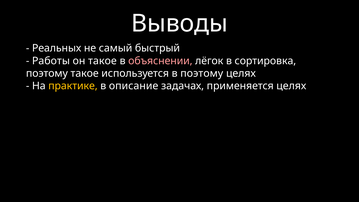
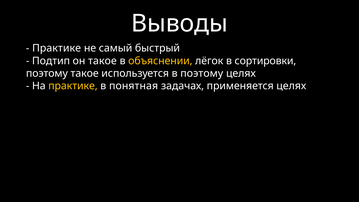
Реальных: Реальных -> Практике (57, 48)
Работы: Работы -> Подтип (51, 61)
объяснении colour: pink -> yellow (160, 61)
сортировка: сортировка -> сортировки (265, 61)
описание: описание -> понятная (134, 86)
